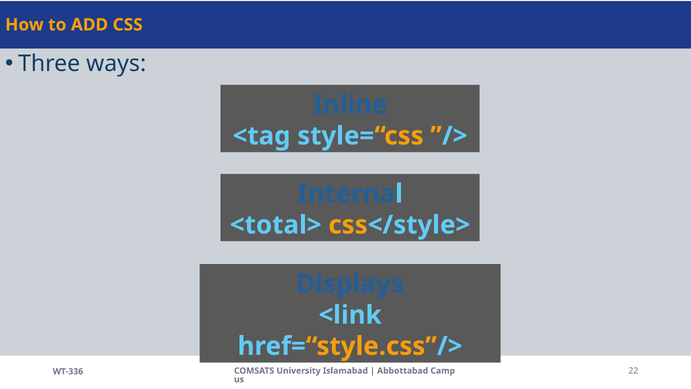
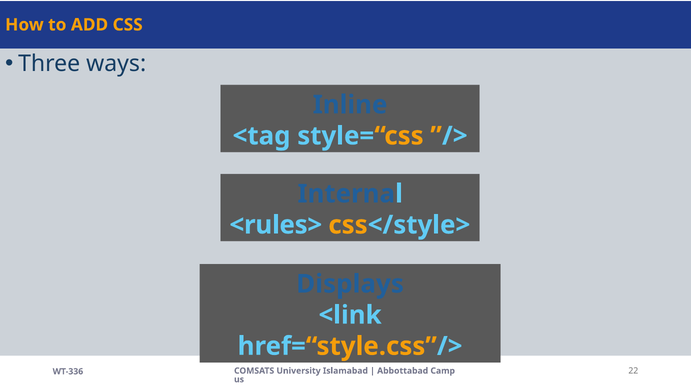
<total>: <total> -> <rules> (276, 225)
